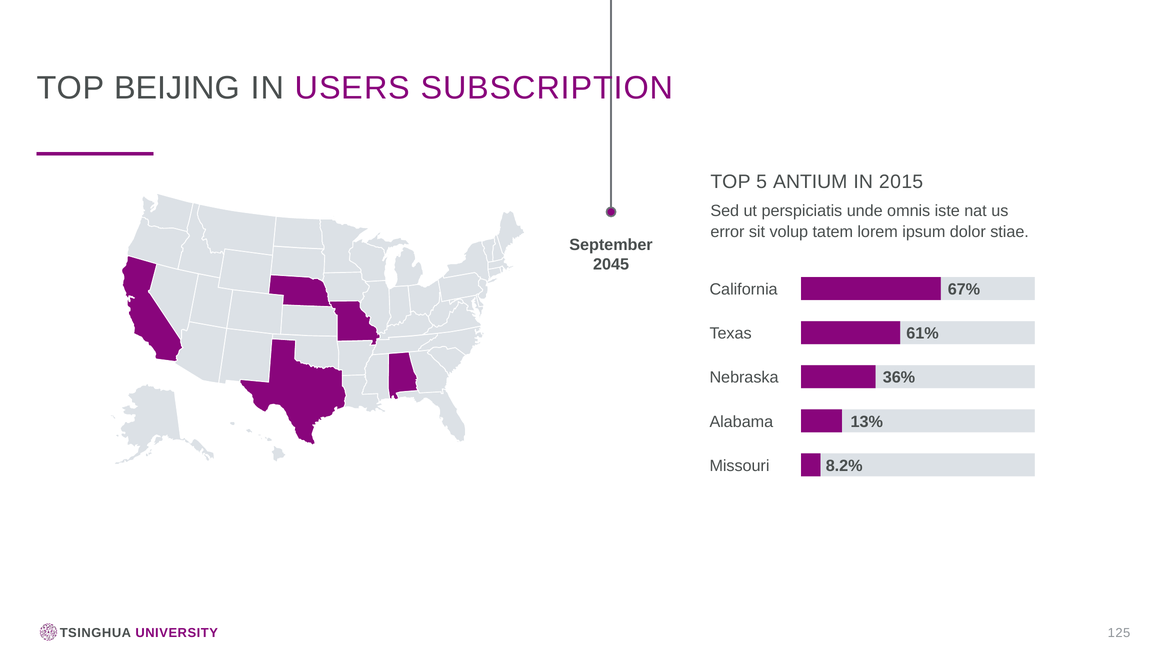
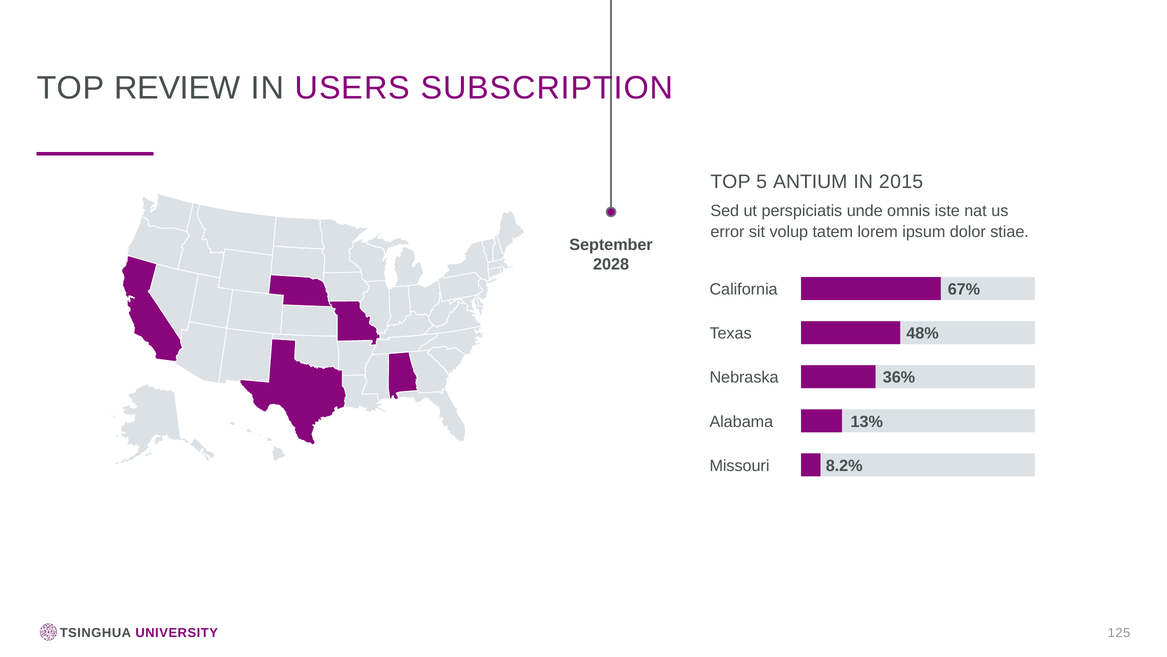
BEIJING: BEIJING -> REVIEW (177, 88)
2045: 2045 -> 2028 (611, 264)
61%: 61% -> 48% (923, 333)
